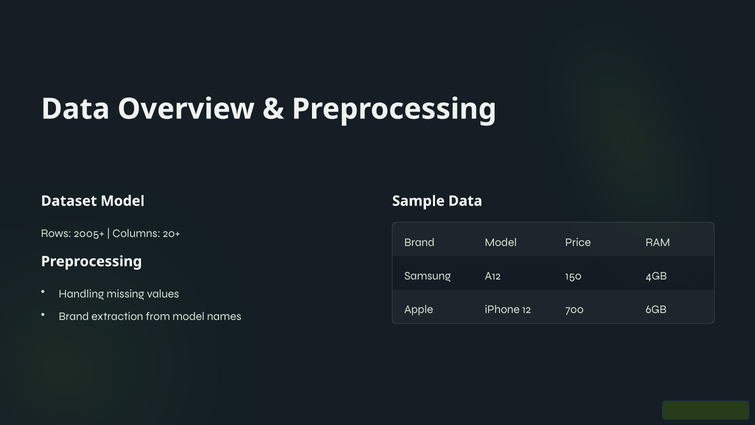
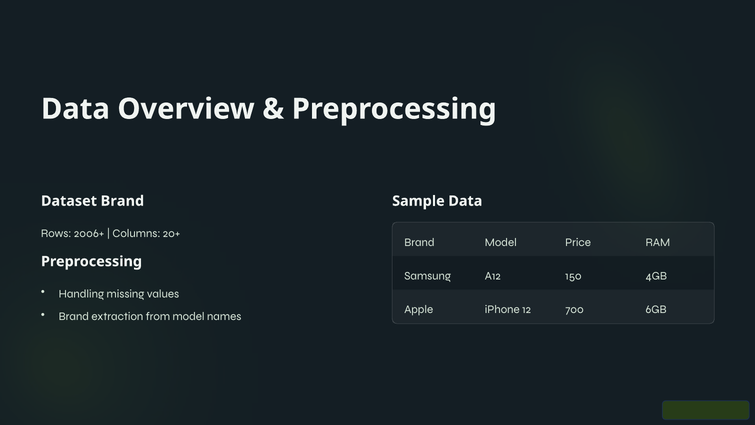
Dataset Model: Model -> Brand (122, 201)
2005+: 2005+ -> 2006+ (89, 233)
